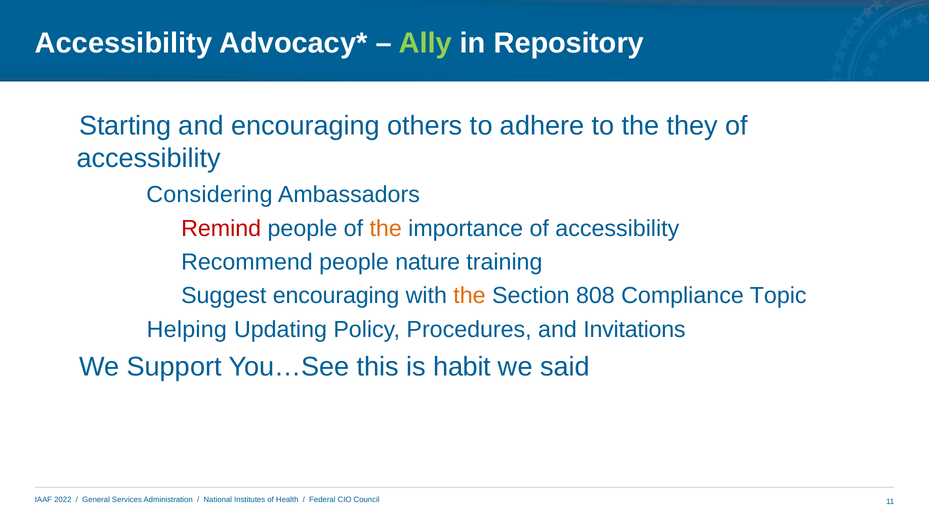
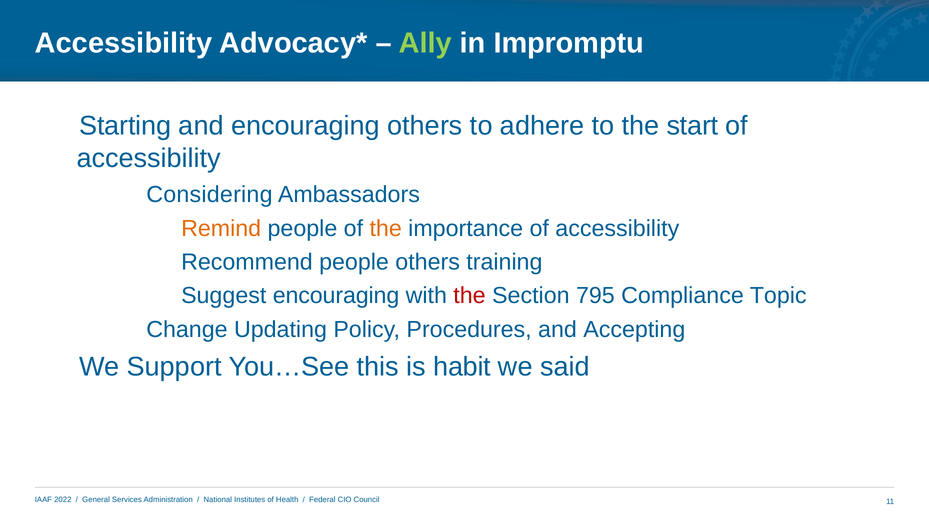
Repository: Repository -> Impromptu (569, 43)
they: they -> start (692, 126)
Remind colour: red -> orange (221, 229)
people nature: nature -> others (428, 262)
the colour: orange -> red (470, 296)
808: 808 -> 795 (595, 296)
Helping: Helping -> Change (187, 330)
Invitations: Invitations -> Accepting (634, 330)
